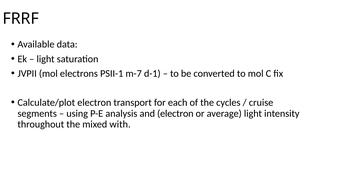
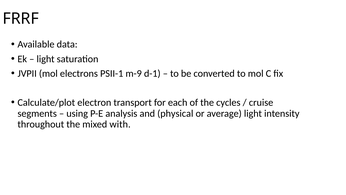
m-7: m-7 -> m-9 (134, 73)
and electron: electron -> physical (175, 113)
